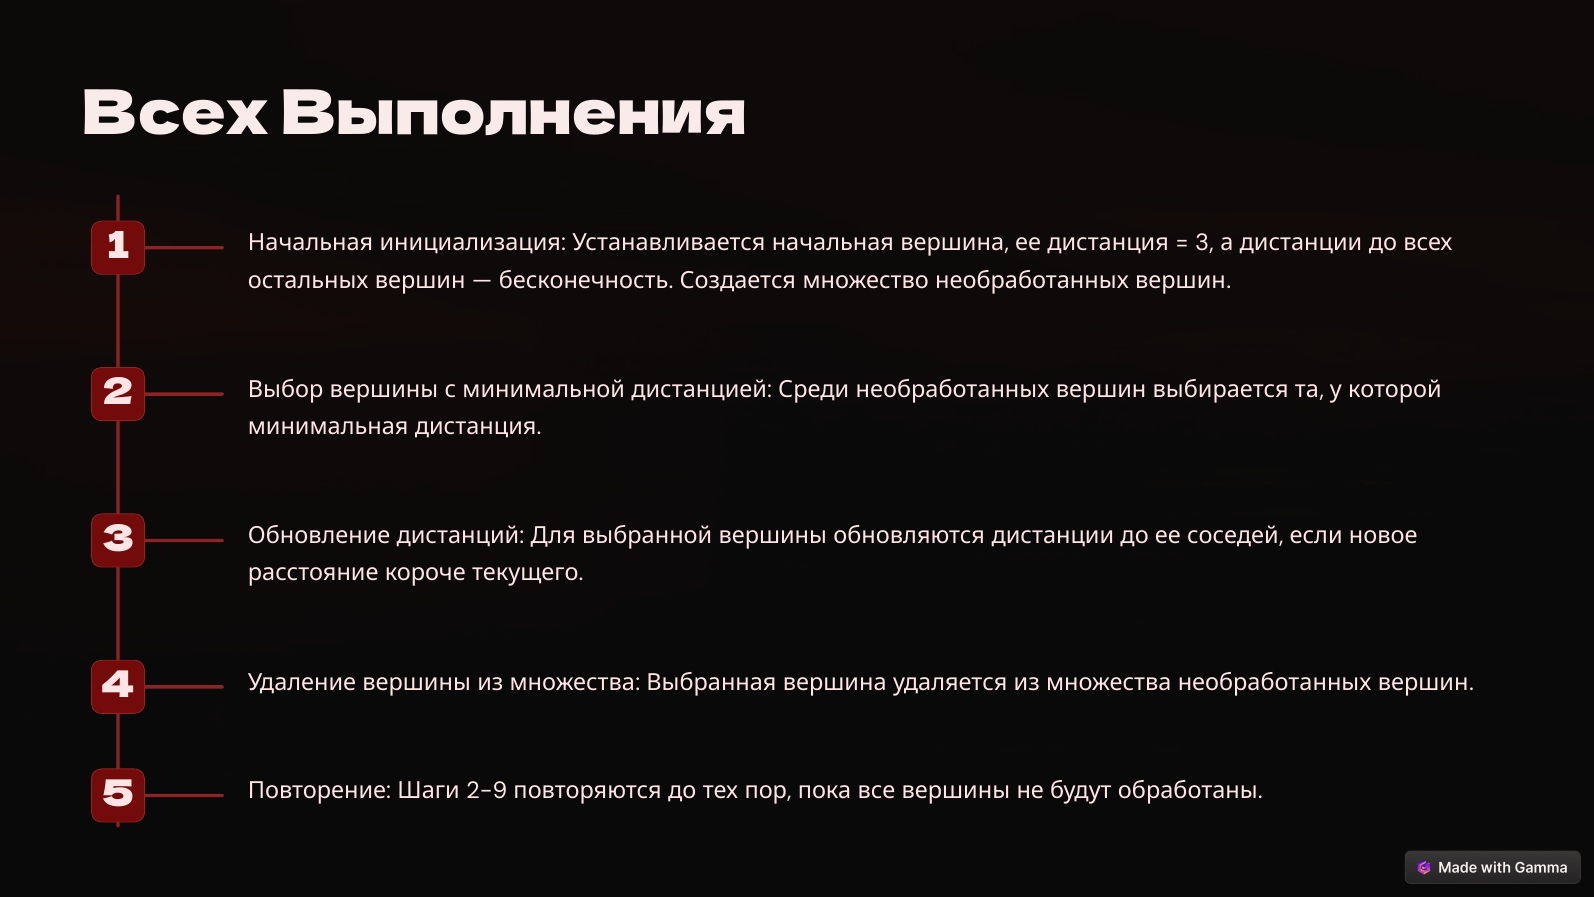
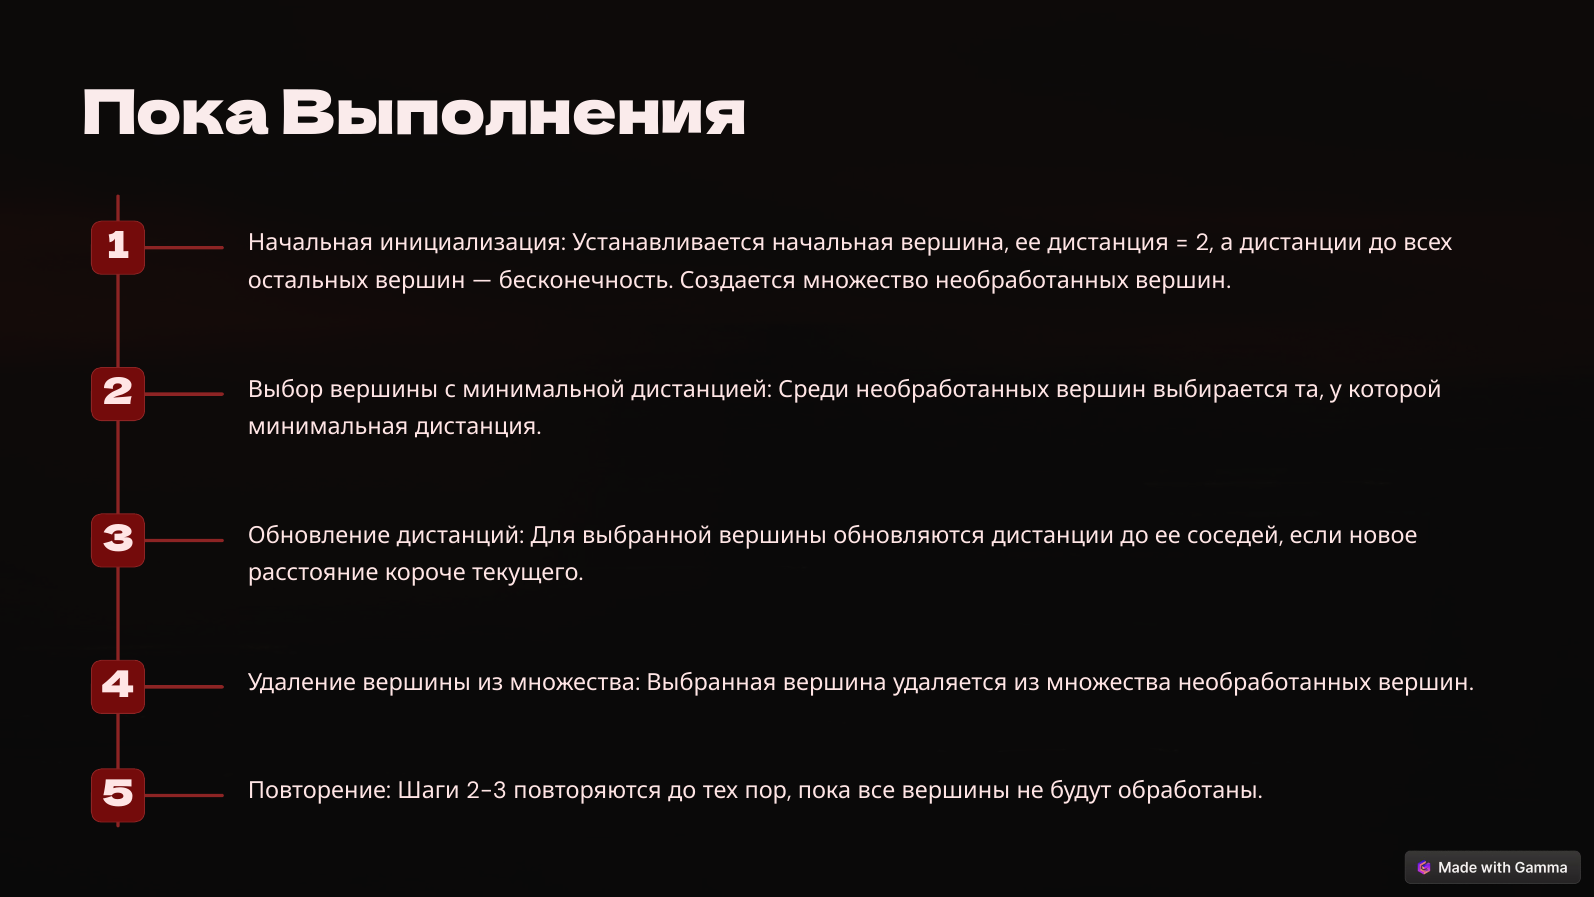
Всех: Всех -> Пока (176, 114)
3: 3 -> 2 (1205, 243)
2-9: 2-9 -> 2-3 (487, 791)
